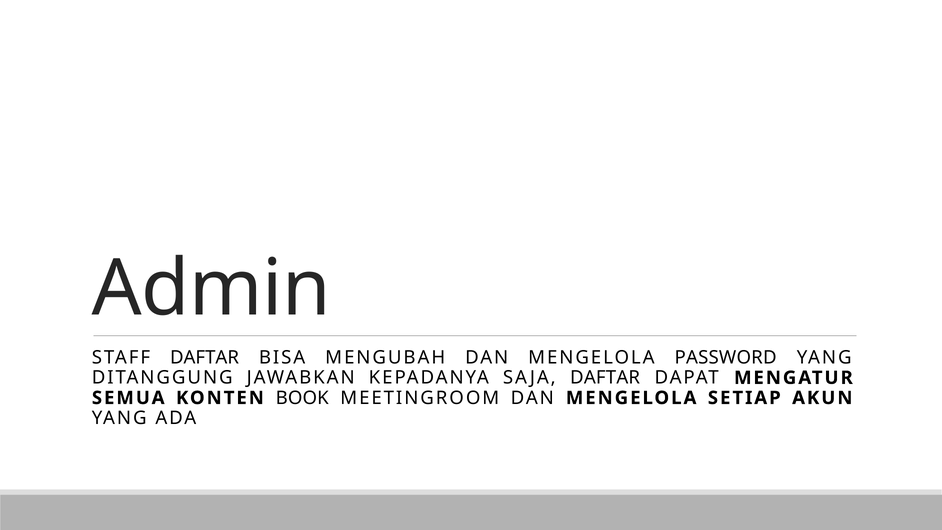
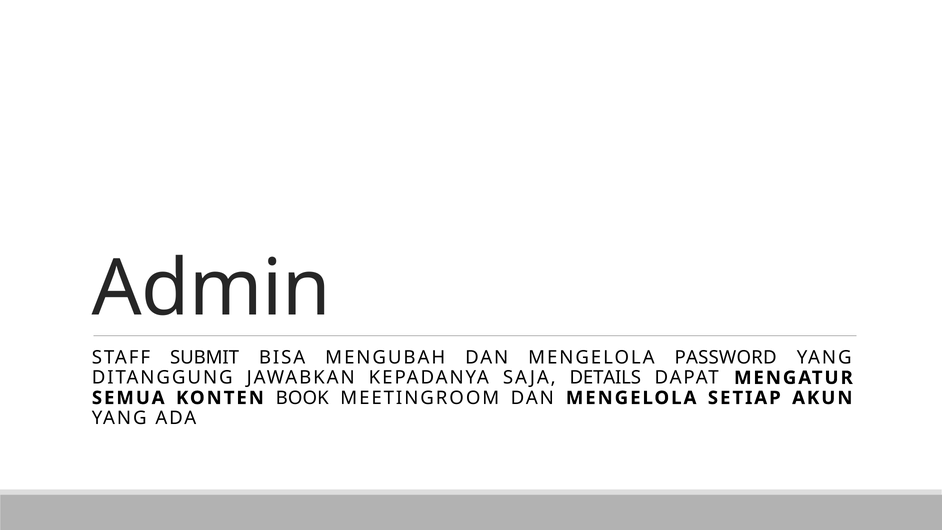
STAFF DAFTAR: DAFTAR -> SUBMIT (205, 358)
SAJA DAFTAR: DAFTAR -> DETAILS (605, 378)
